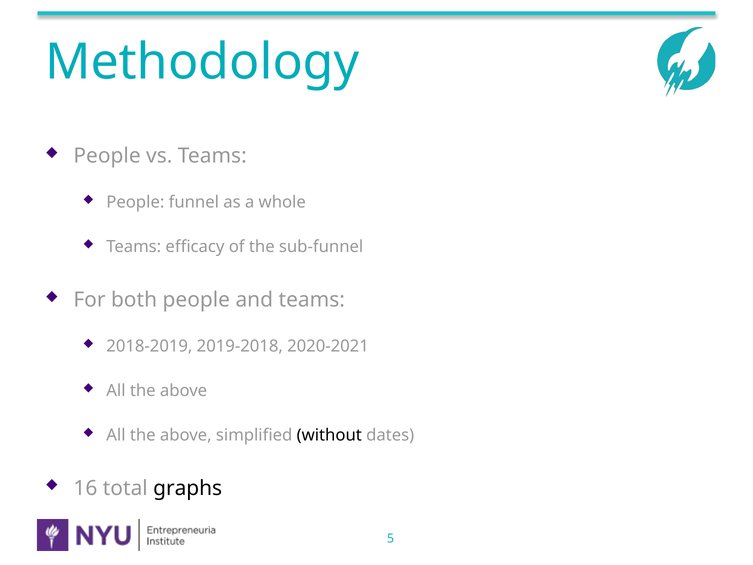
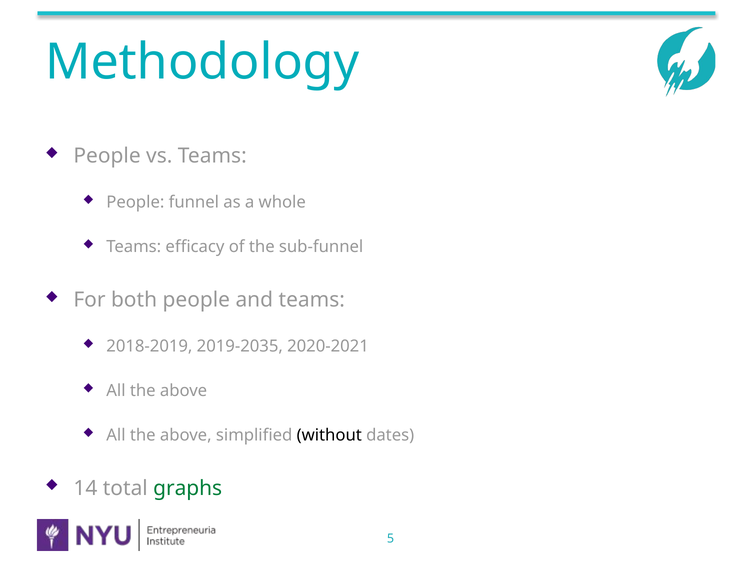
2019-2018: 2019-2018 -> 2019-2035 (240, 346)
16: 16 -> 14 (85, 488)
graphs colour: black -> green (188, 488)
